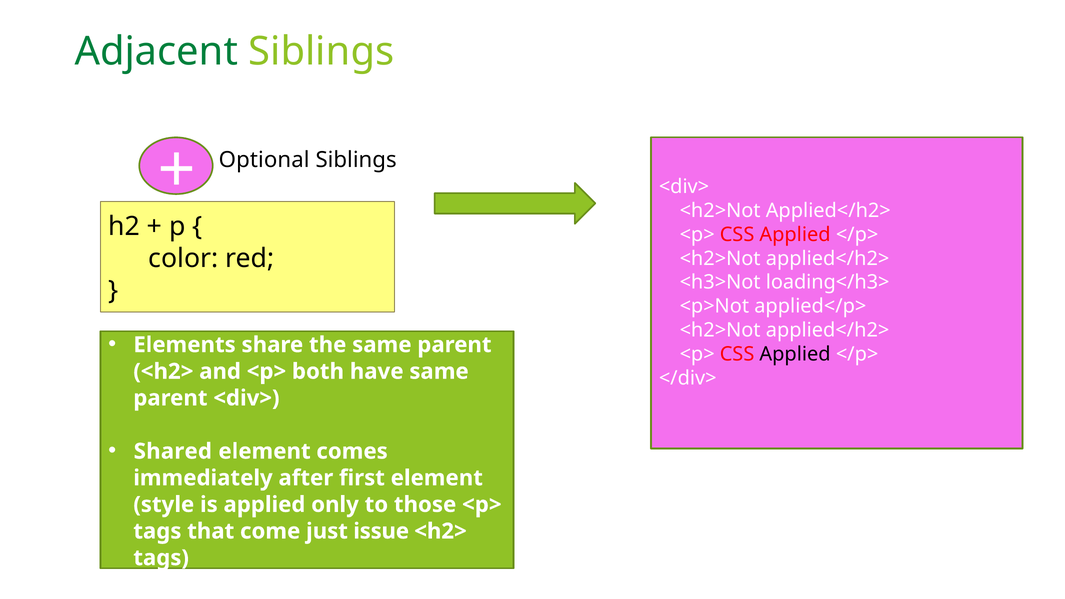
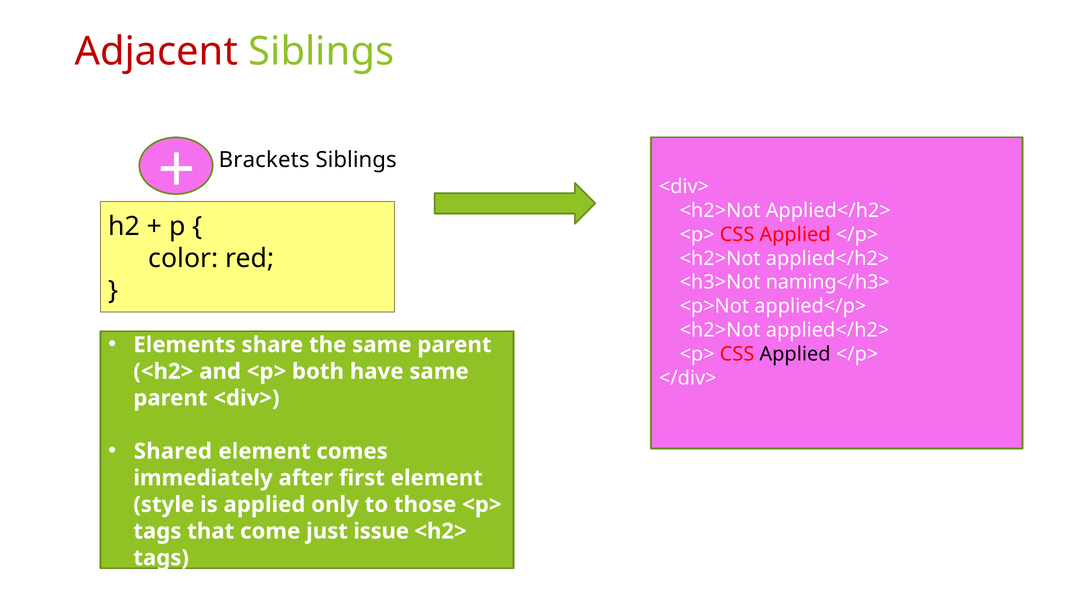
Adjacent colour: green -> red (156, 52)
Optional: Optional -> Brackets (264, 160)
loading</h3>: loading</h3> -> naming</h3> (828, 282)
